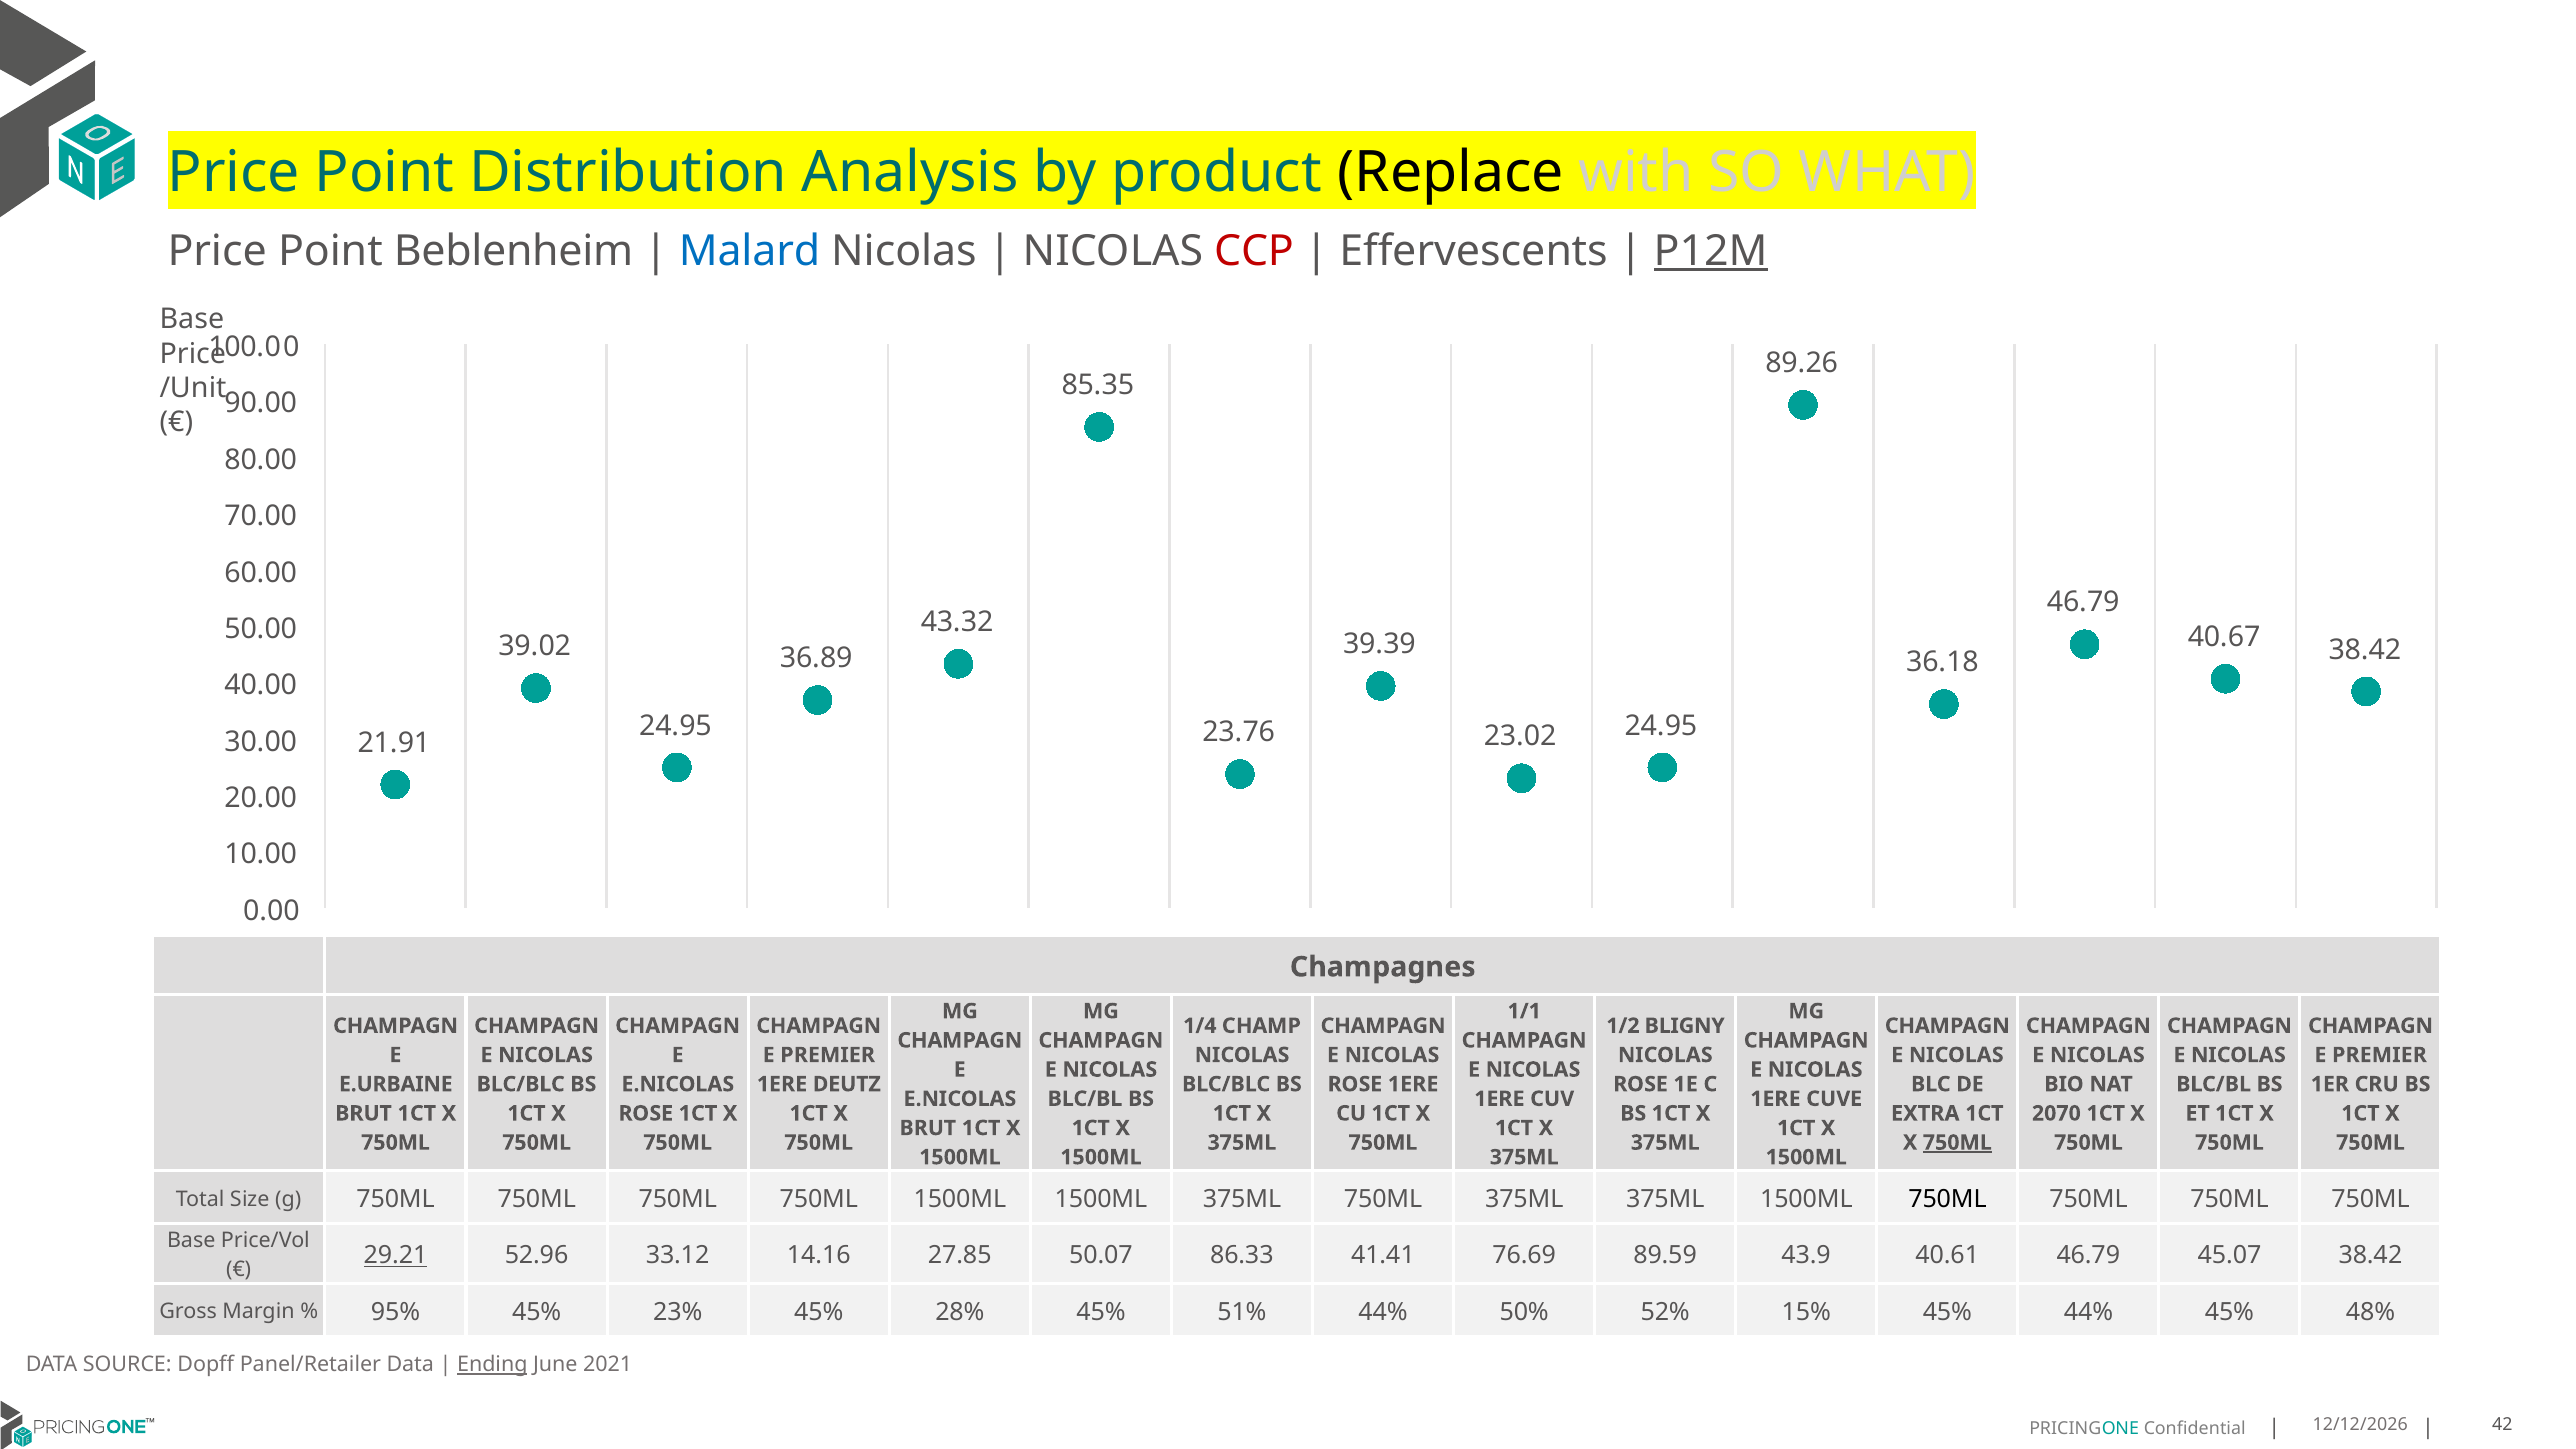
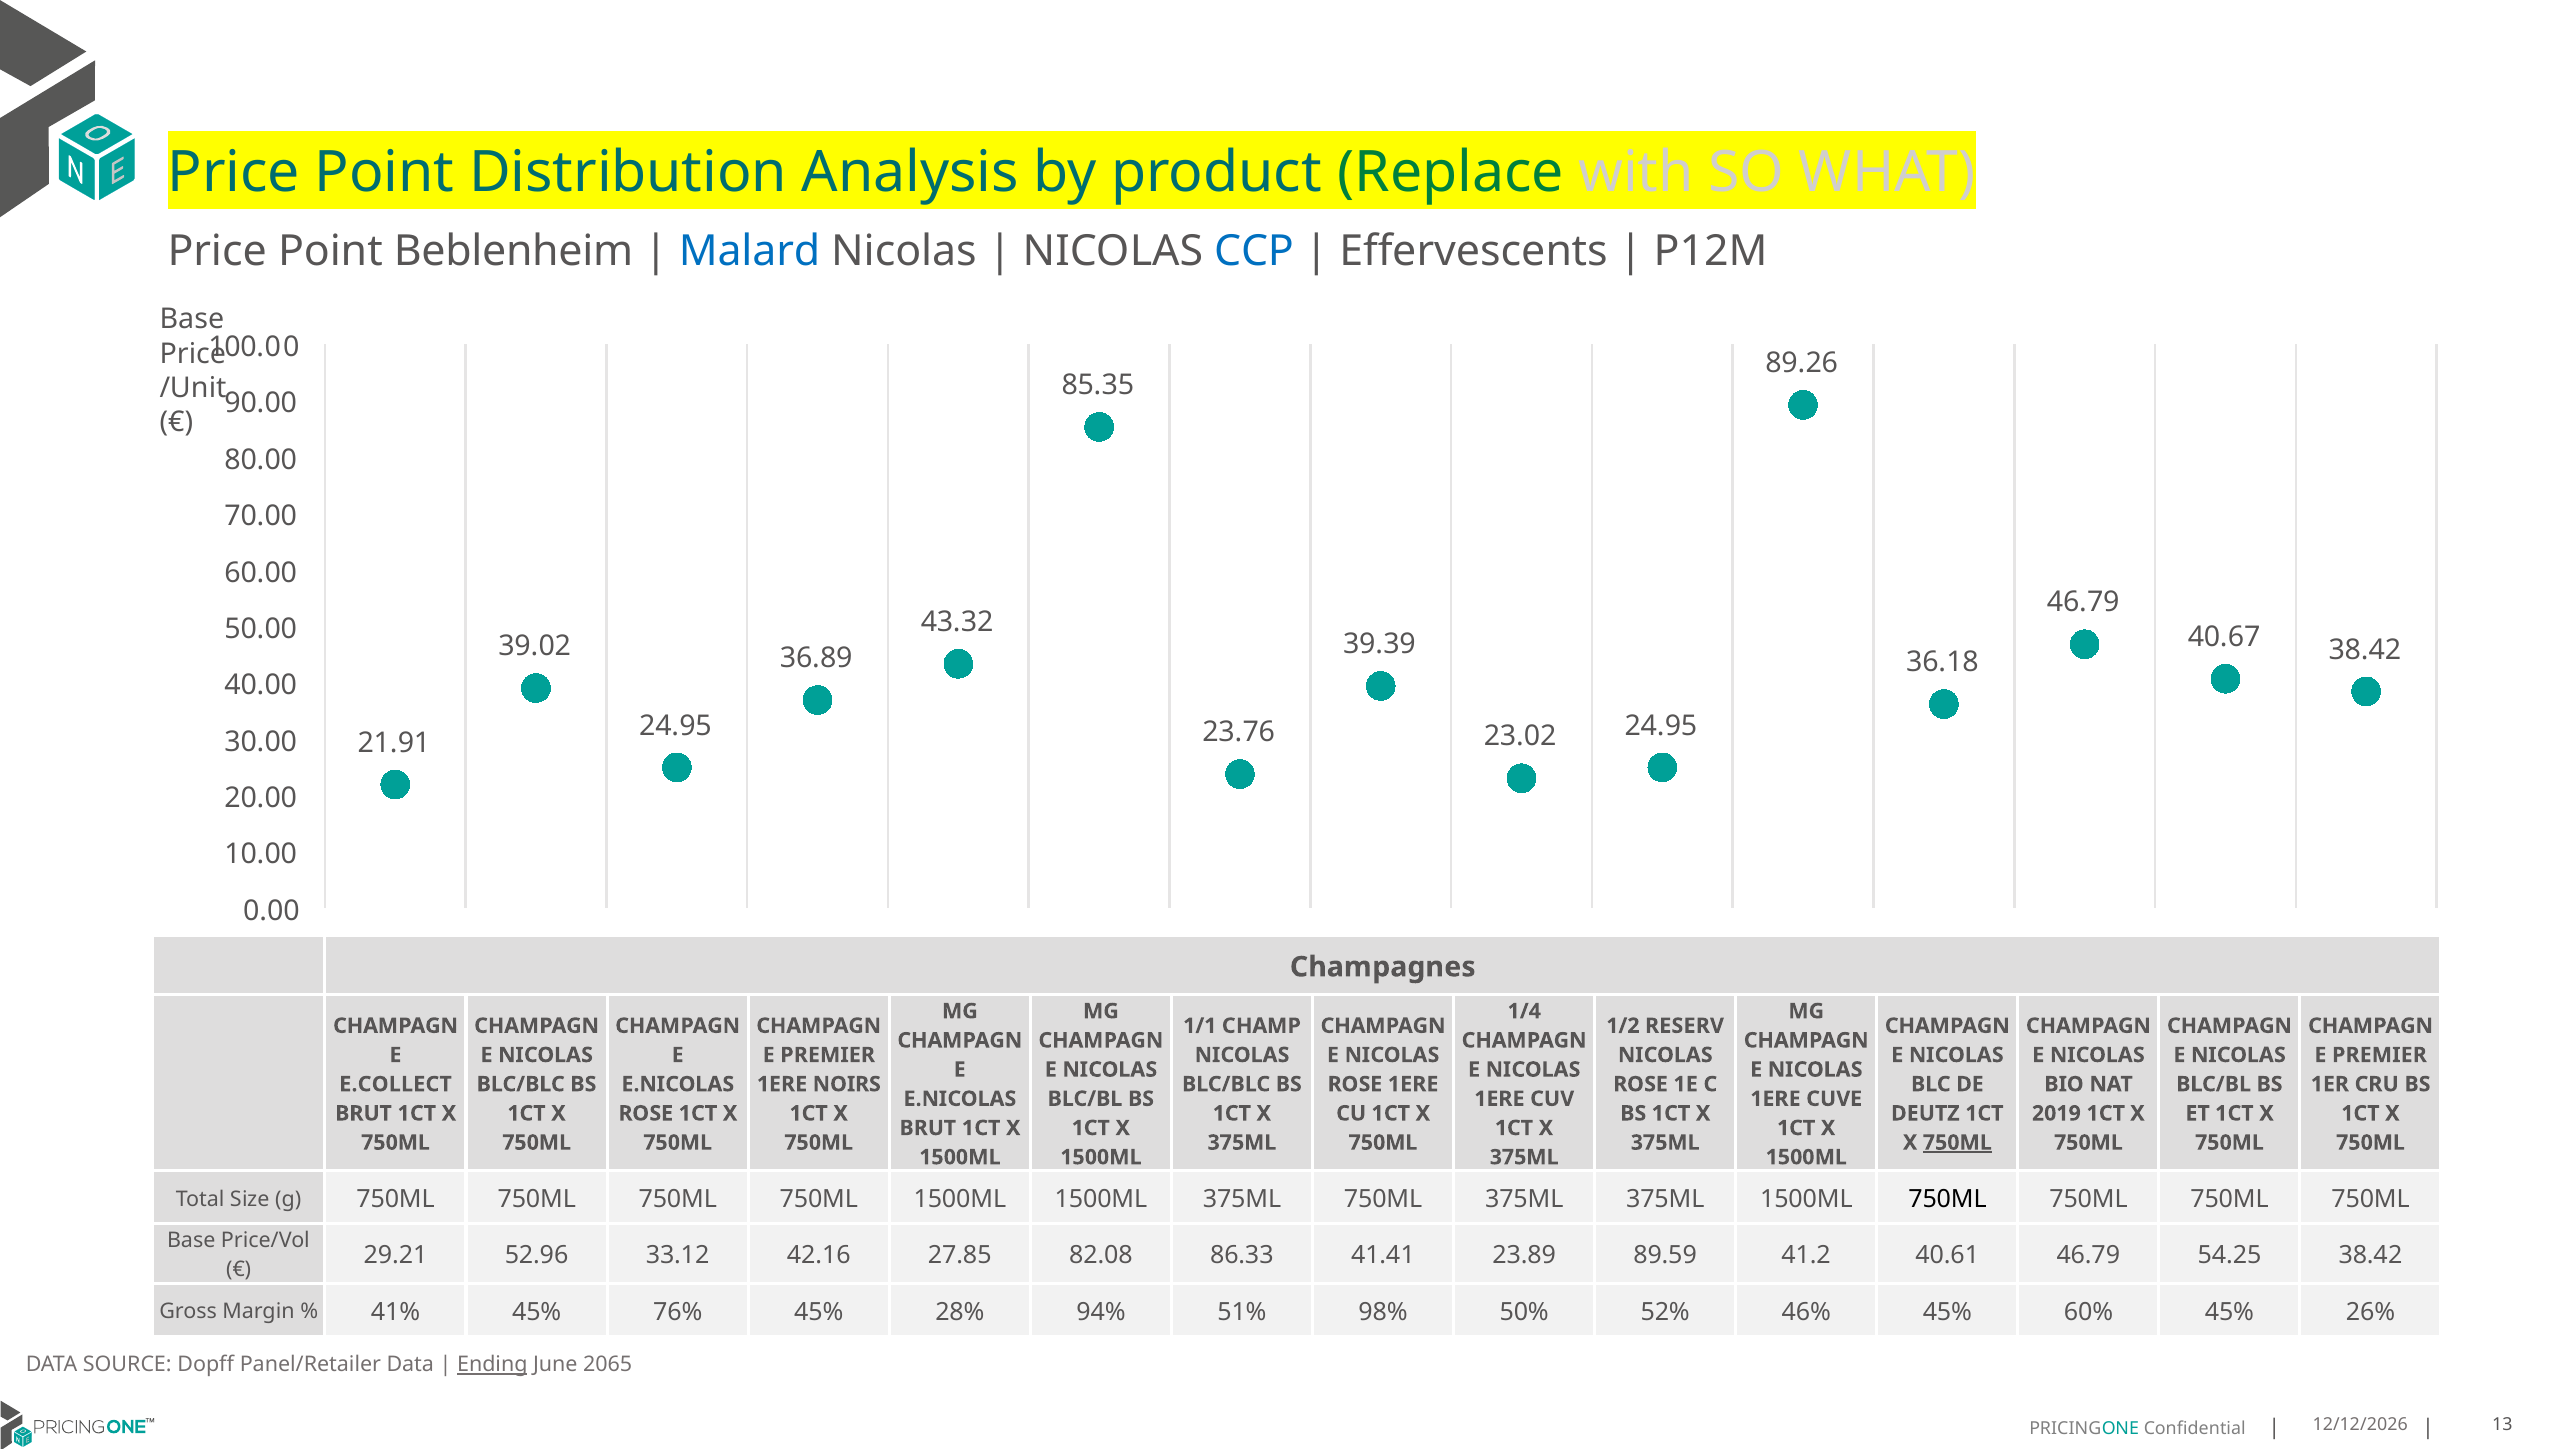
Replace colour: black -> green (1451, 173)
CCP colour: red -> blue (1254, 251)
P12M underline: present -> none (1711, 251)
1/1: 1/1 -> 1/4 (1524, 1011)
1/4: 1/4 -> 1/1 (1200, 1026)
BLIGNY: BLIGNY -> RESERV (1685, 1026)
E.URBAINE: E.URBAINE -> E.COLLECT (396, 1084)
DEUTZ: DEUTZ -> NOIRS (847, 1084)
EXTRA: EXTRA -> DEUTZ (1925, 1113)
2070: 2070 -> 2019 (2056, 1113)
29.21 underline: present -> none (396, 1256)
14.16: 14.16 -> 42.16 (819, 1256)
50.07: 50.07 -> 82.08 (1101, 1256)
76.69: 76.69 -> 23.89 (1524, 1256)
43.9: 43.9 -> 41.2 (1806, 1256)
45.07: 45.07 -> 54.25 (2229, 1256)
95%: 95% -> 41% (396, 1312)
23%: 23% -> 76% (678, 1312)
28% 45%: 45% -> 94% (1101, 1312)
51% 44%: 44% -> 98% (1383, 1312)
15%: 15% -> 46% (1806, 1312)
45% 44%: 44% -> 60% (2088, 1312)
48%: 48% -> 26% (2371, 1312)
2021: 2021 -> 2065 (608, 1365)
42: 42 -> 13 (2502, 1425)
